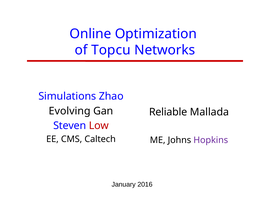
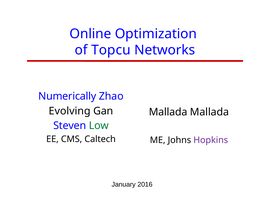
Simulations: Simulations -> Numerically (67, 96)
Reliable: Reliable -> Mallada (168, 112)
Low colour: red -> green (99, 125)
